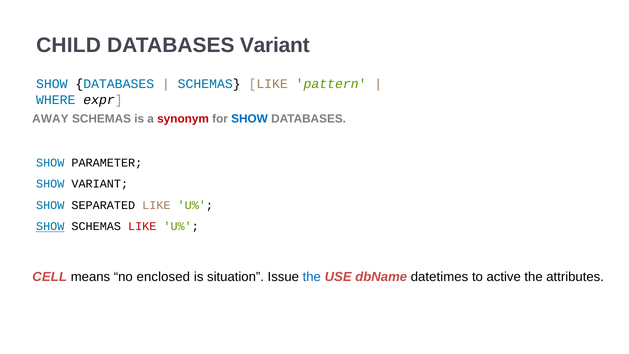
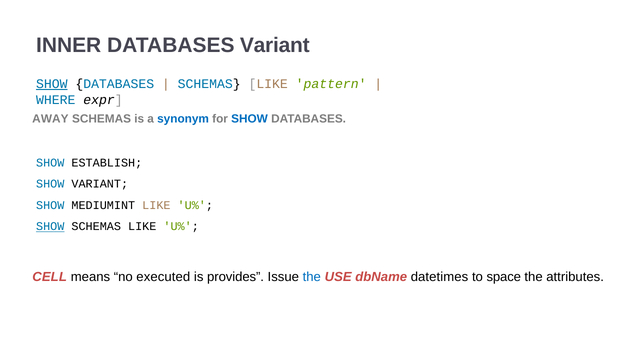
CHILD: CHILD -> INNER (69, 46)
SHOW underline: none -> present (52, 84)
synonym colour: red -> blue (183, 119)
PARAMETER: PARAMETER -> ESTABLISH (107, 163)
SEPARATED: SEPARATED -> MEDIUMINT (103, 205)
LIKE colour: red -> black (142, 226)
enclosed: enclosed -> executed (163, 277)
situation: situation -> provides (236, 277)
active: active -> space (504, 277)
